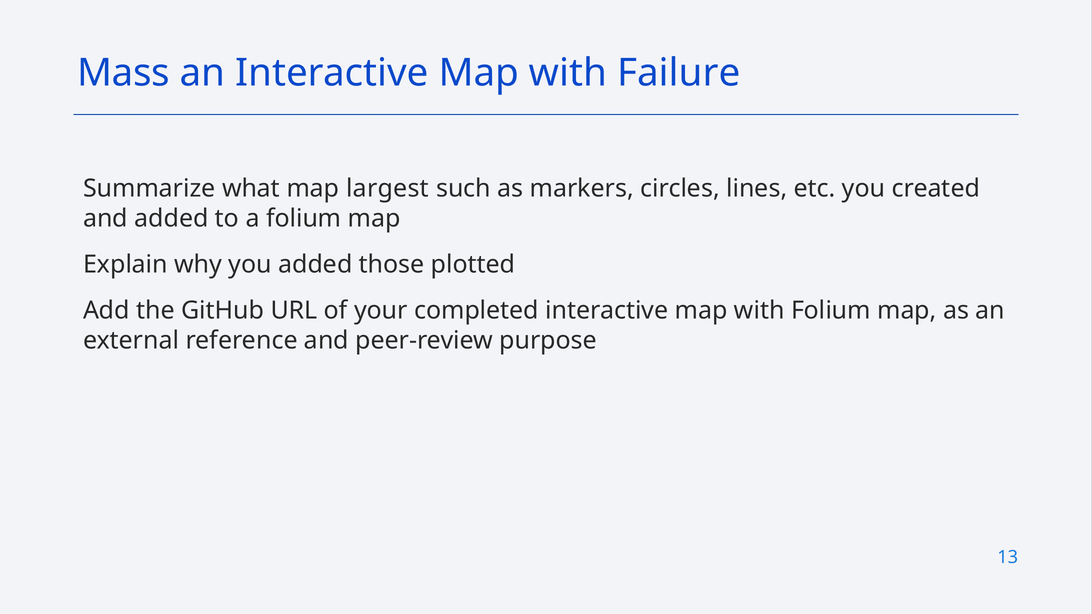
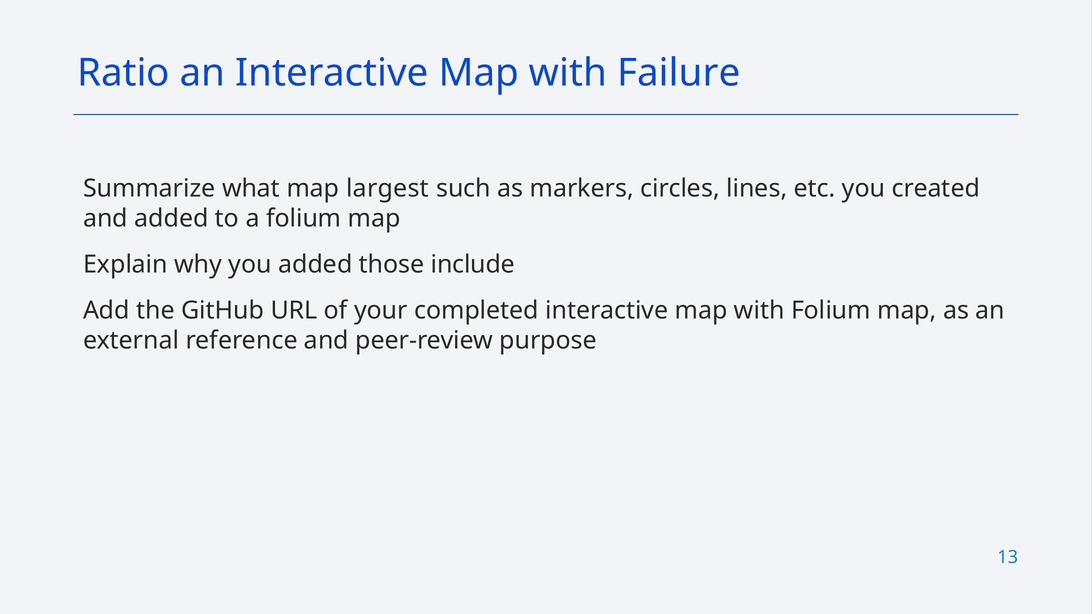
Mass: Mass -> Ratio (123, 73)
plotted: plotted -> include (473, 265)
